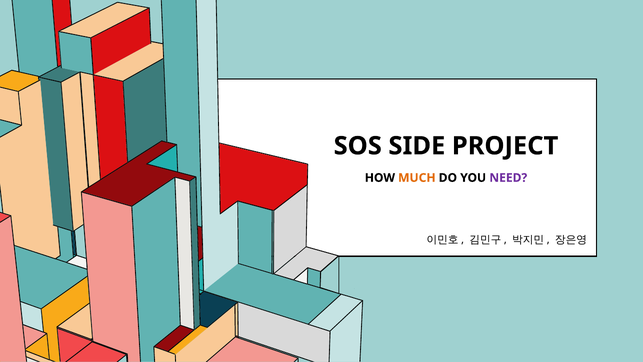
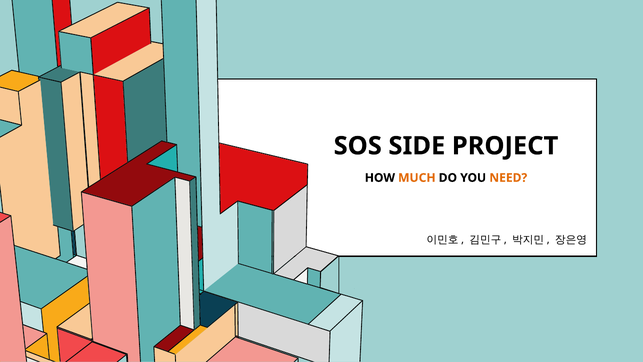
NEED colour: purple -> orange (508, 178)
